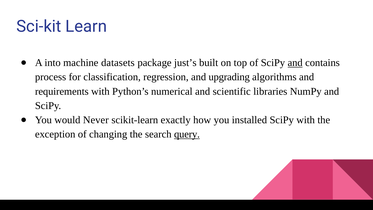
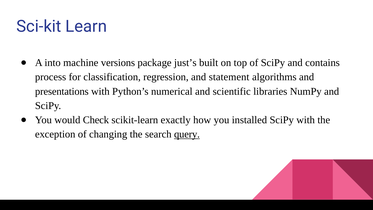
datasets: datasets -> versions (118, 63)
and underline: present -> none (295, 63)
upgrading: upgrading -> statement (229, 77)
requirements: requirements -> presentations (62, 91)
Never: Never -> Check (96, 120)
